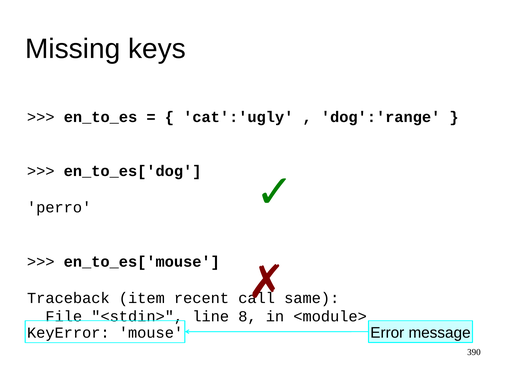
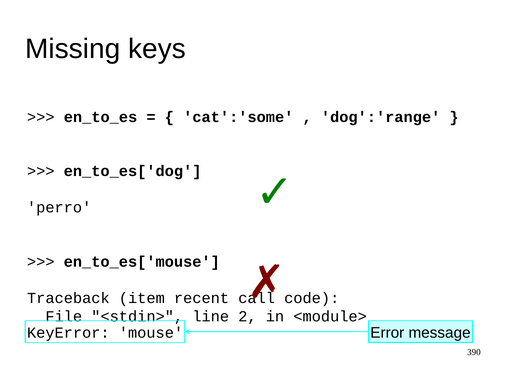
cat':'ugly: cat':'ugly -> cat':'some (238, 117)
same: same -> code (312, 298)
8: 8 -> 2 (247, 316)
